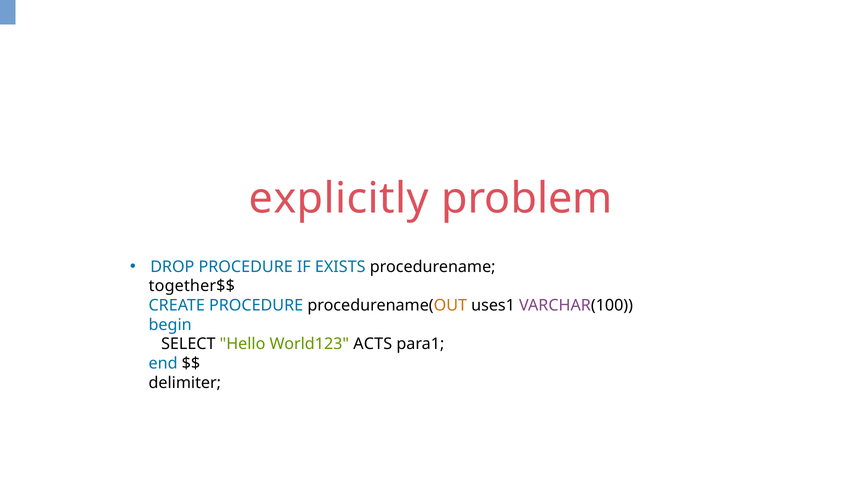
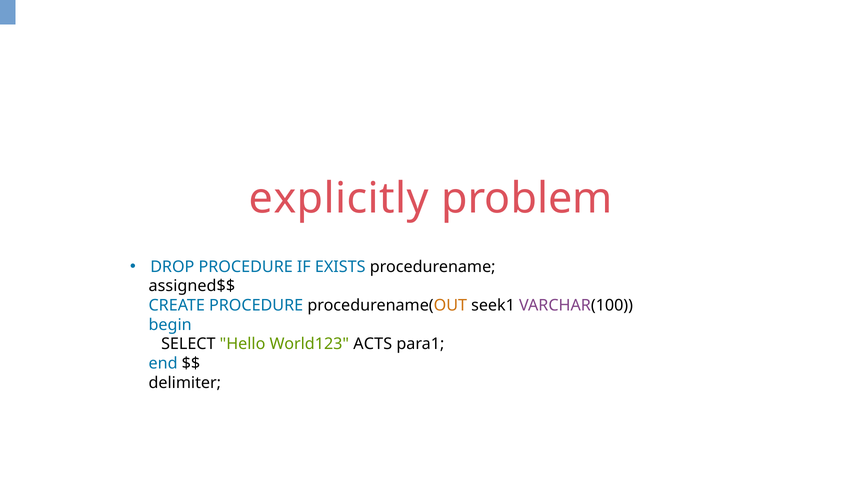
together$$: together$$ -> assigned$$ (192, 286)
uses1: uses1 -> seek1 (493, 306)
